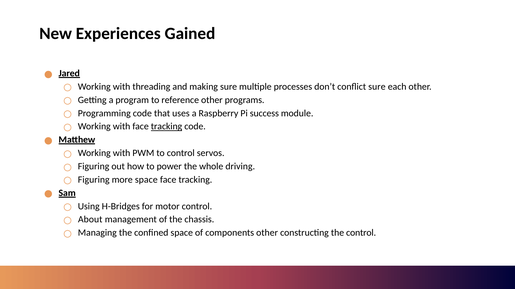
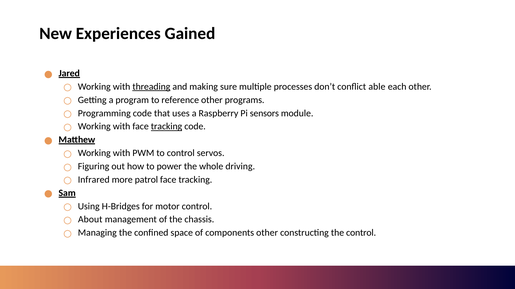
threading underline: none -> present (151, 87)
conflict sure: sure -> able (377, 87)
success: success -> sensors (264, 113)
Figuring: Figuring -> Infrared (94, 180)
more space: space -> patrol (146, 180)
